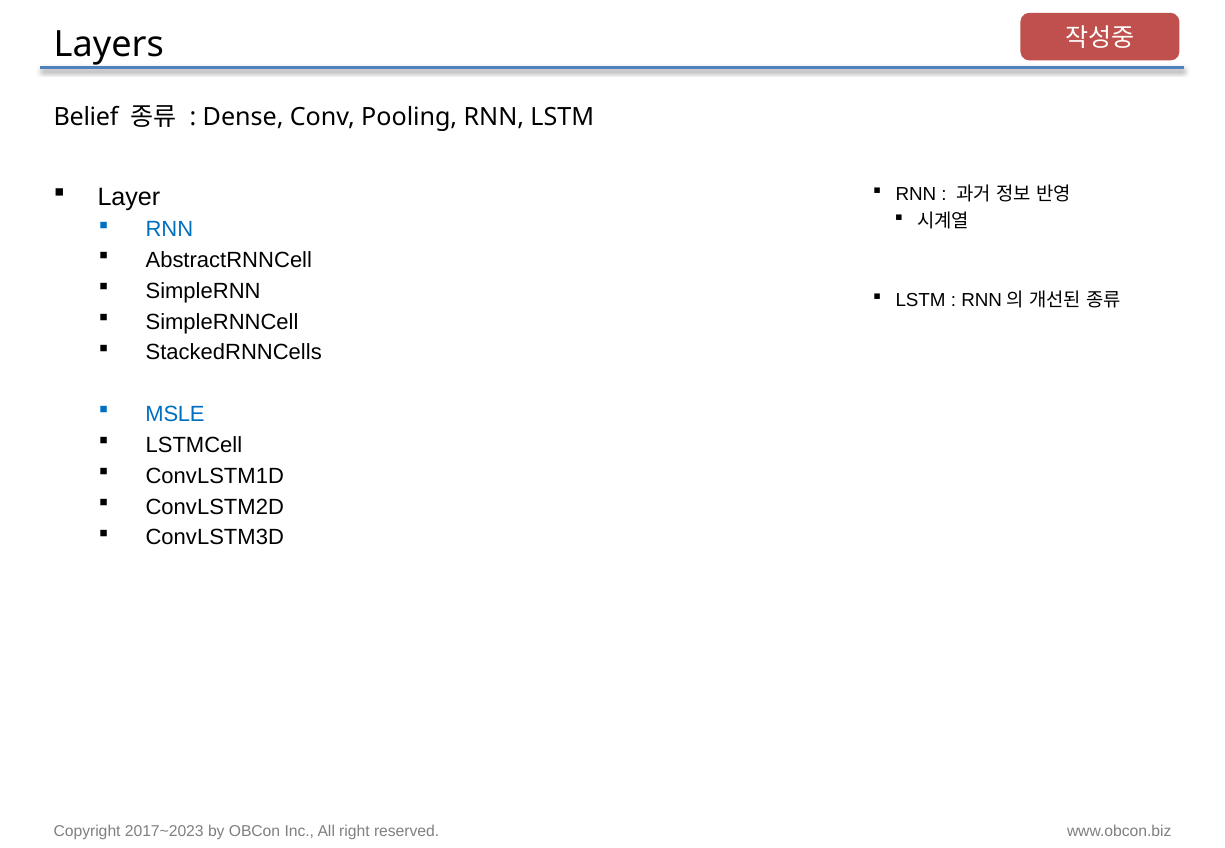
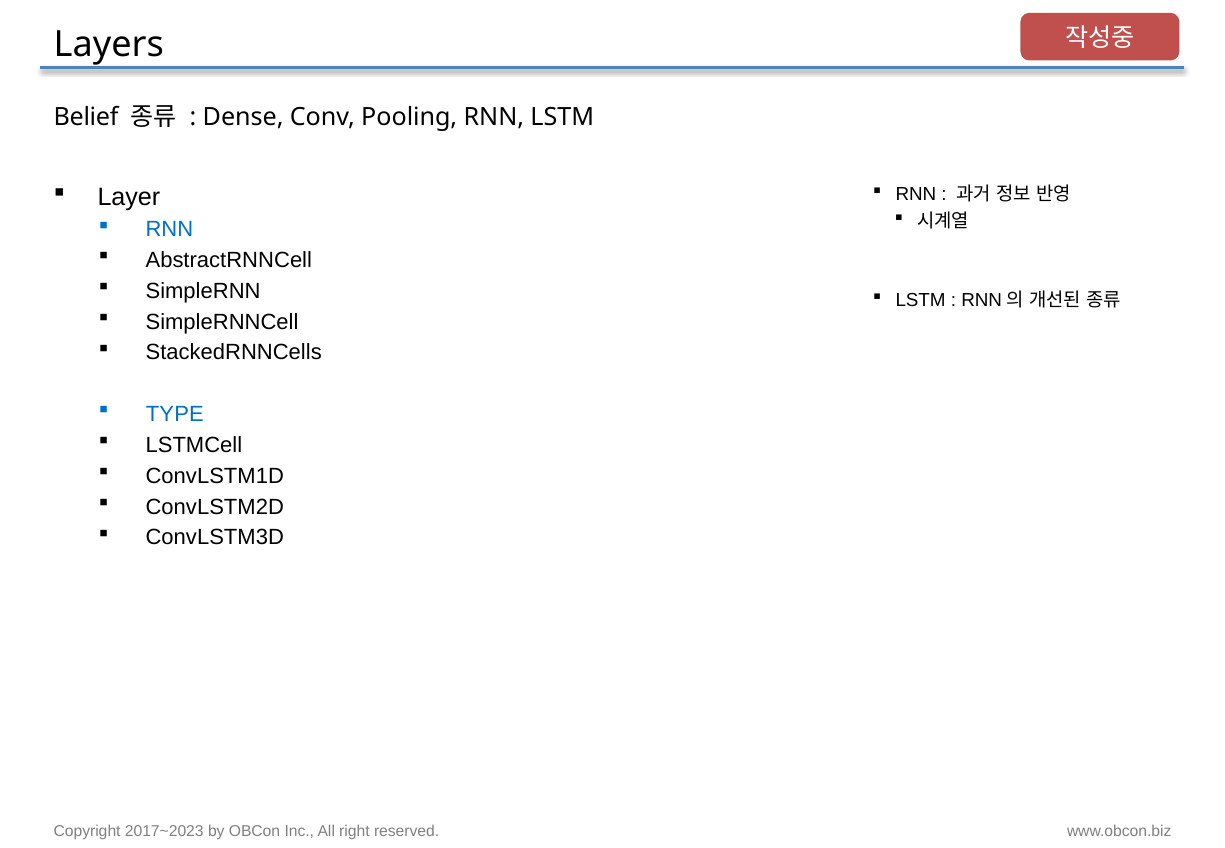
MSLE: MSLE -> TYPE (175, 414)
